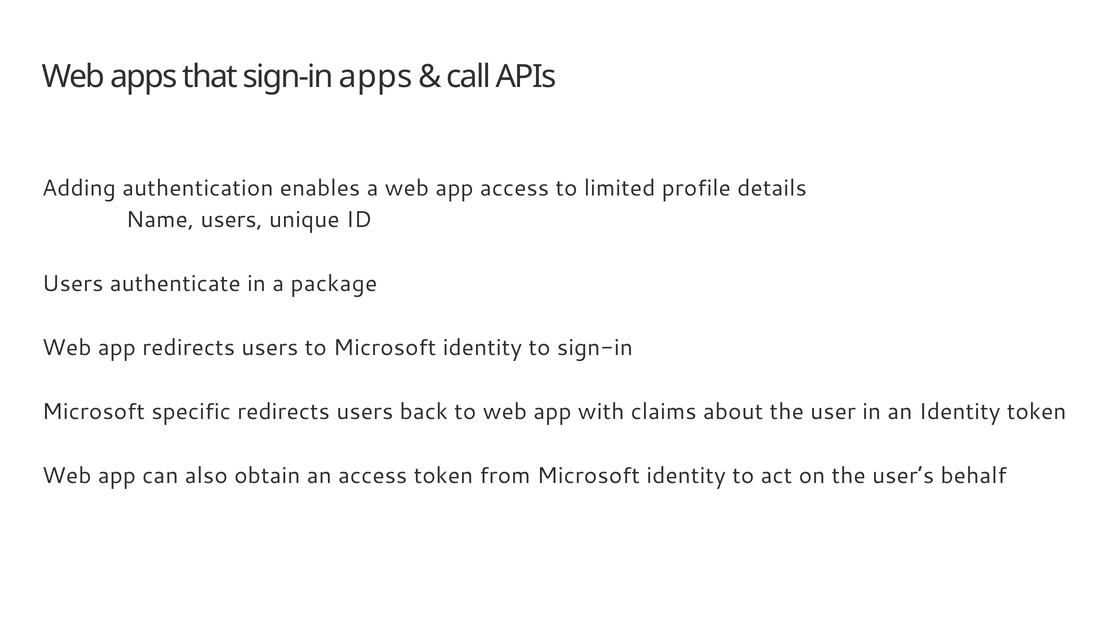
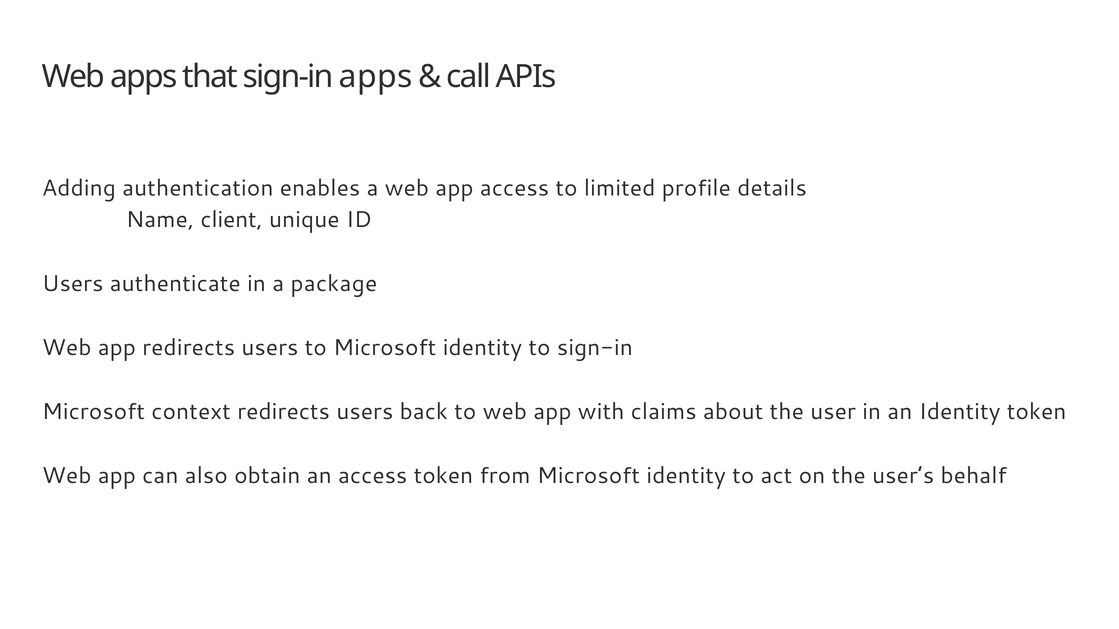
Name users: users -> client (232, 220)
specific: specific -> context (191, 412)
